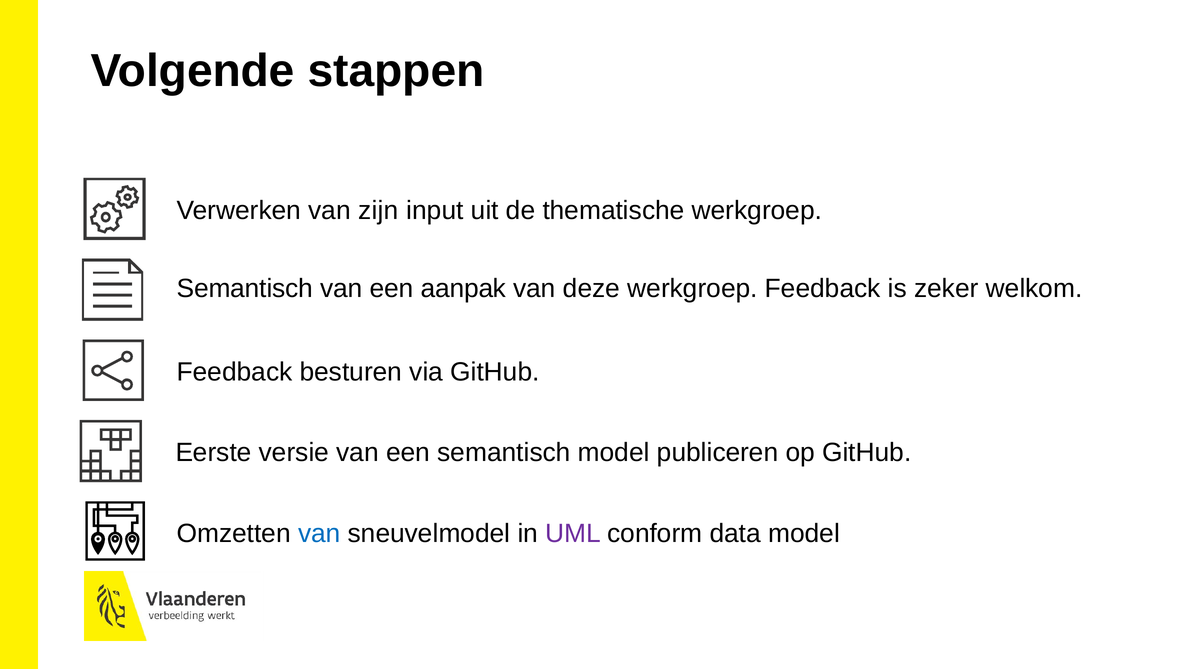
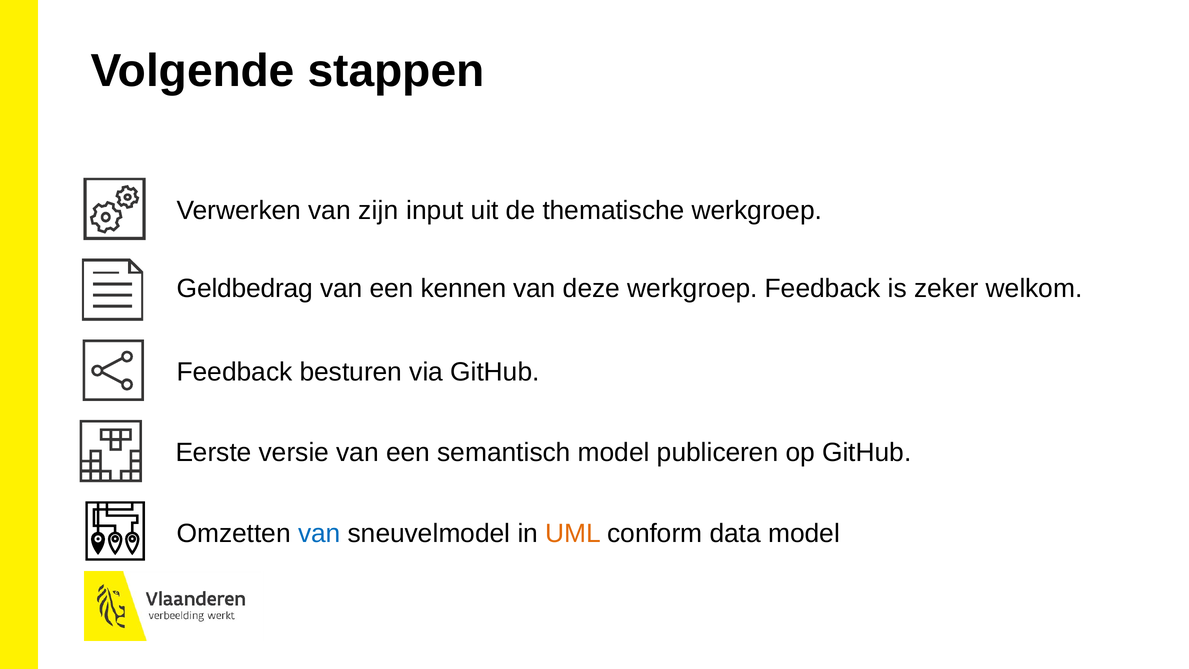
Semantisch: Semantisch -> Geldbedrag (245, 288)
aanpak: aanpak -> kennen (464, 288)
UML colour: purple -> orange (573, 533)
